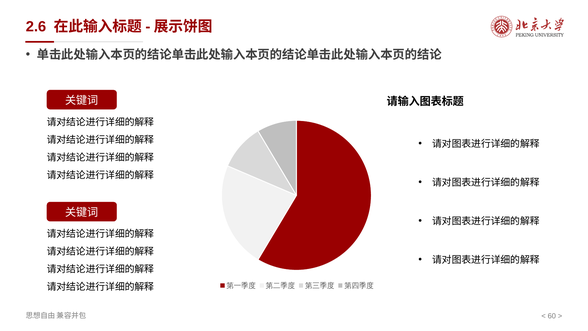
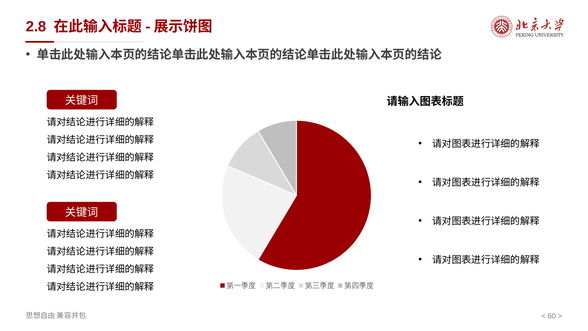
2.6: 2.6 -> 2.8 (36, 27)
